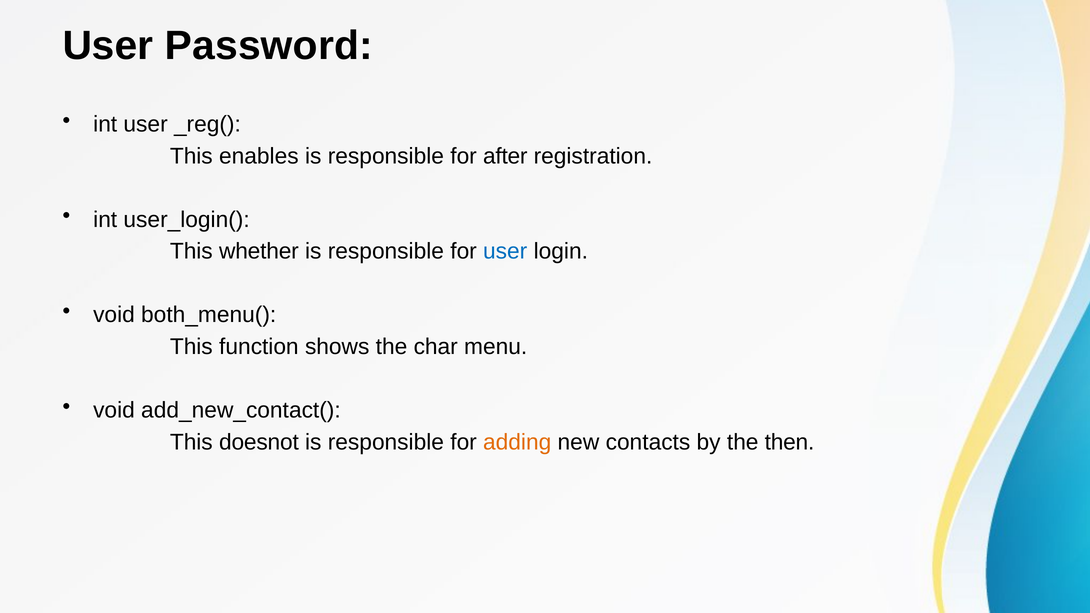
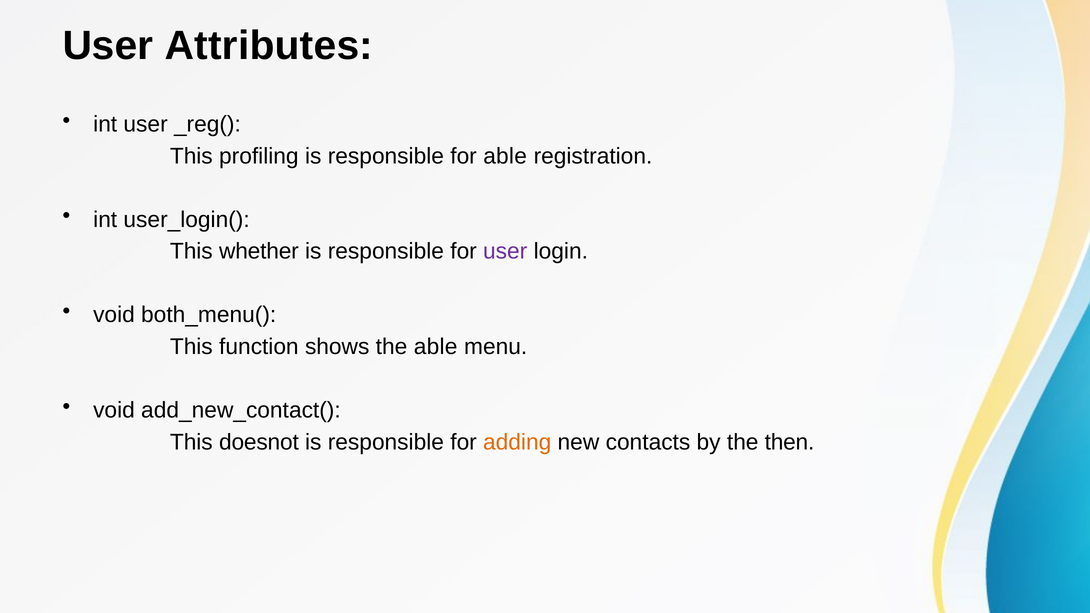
Password: Password -> Attributes (269, 46)
enables: enables -> profiling (259, 156)
for after: after -> able (505, 156)
user colour: blue -> purple (505, 251)
the char: char -> able (436, 347)
